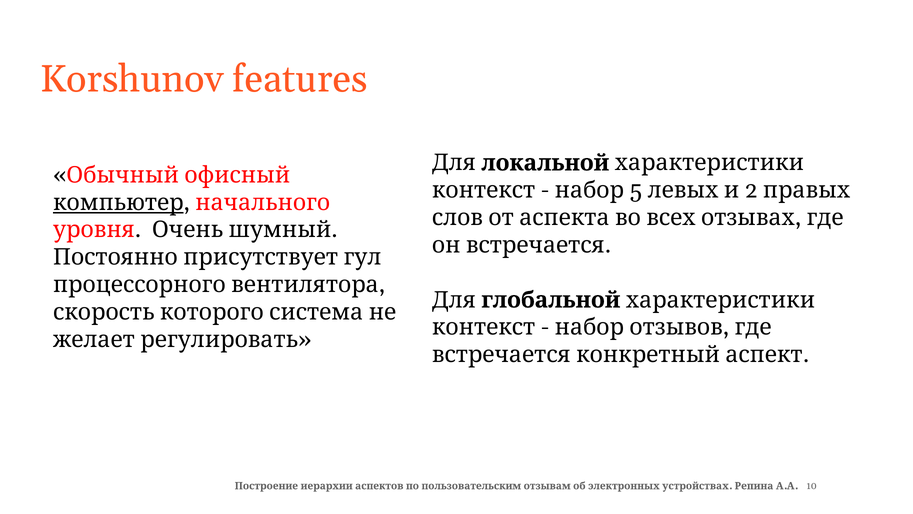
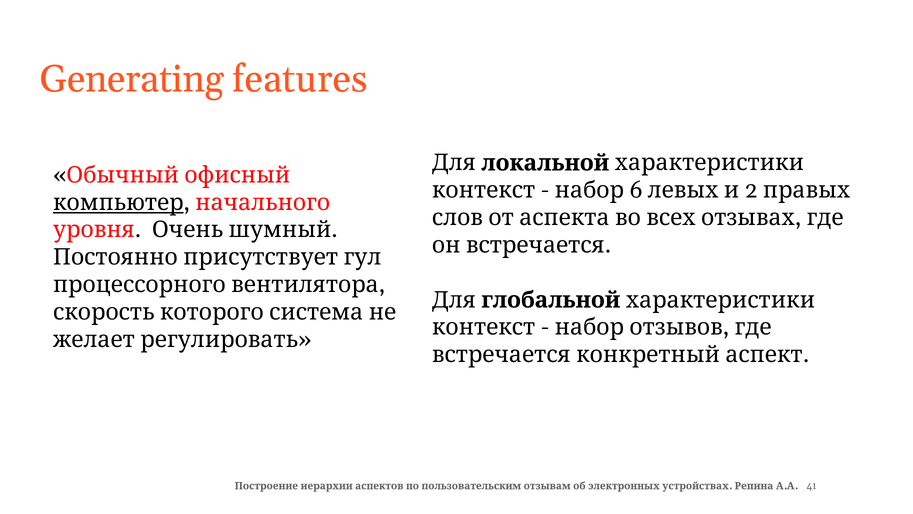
Korshunov: Korshunov -> Generating (132, 79)
5: 5 -> 6 (636, 190)
10: 10 -> 41 (812, 486)
